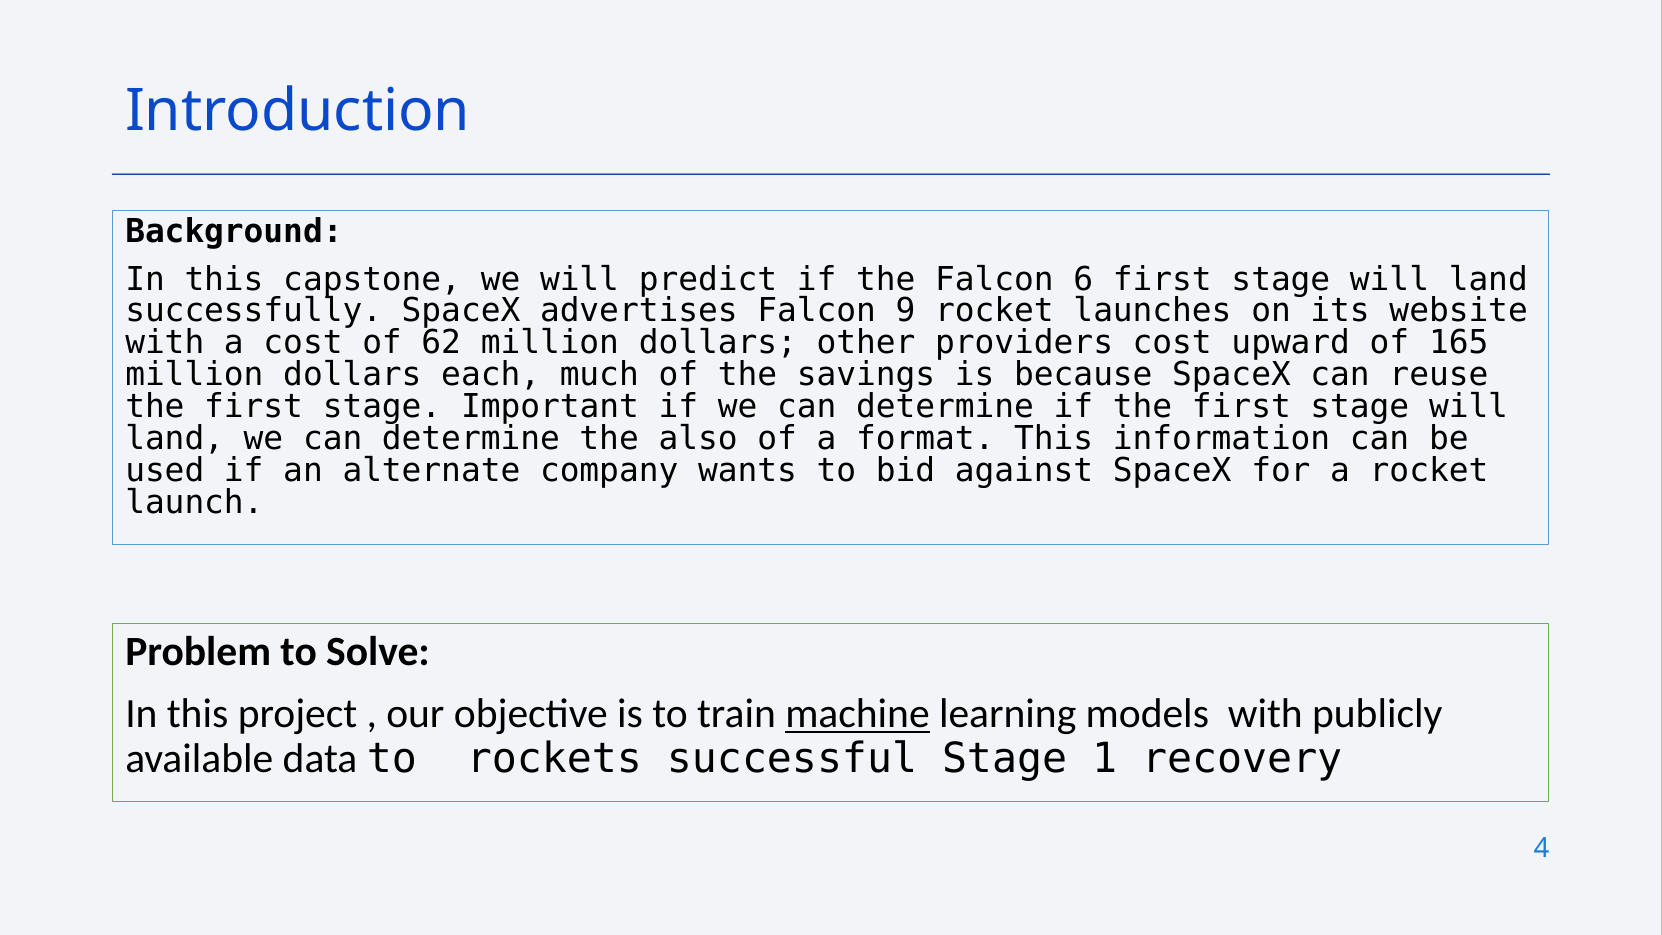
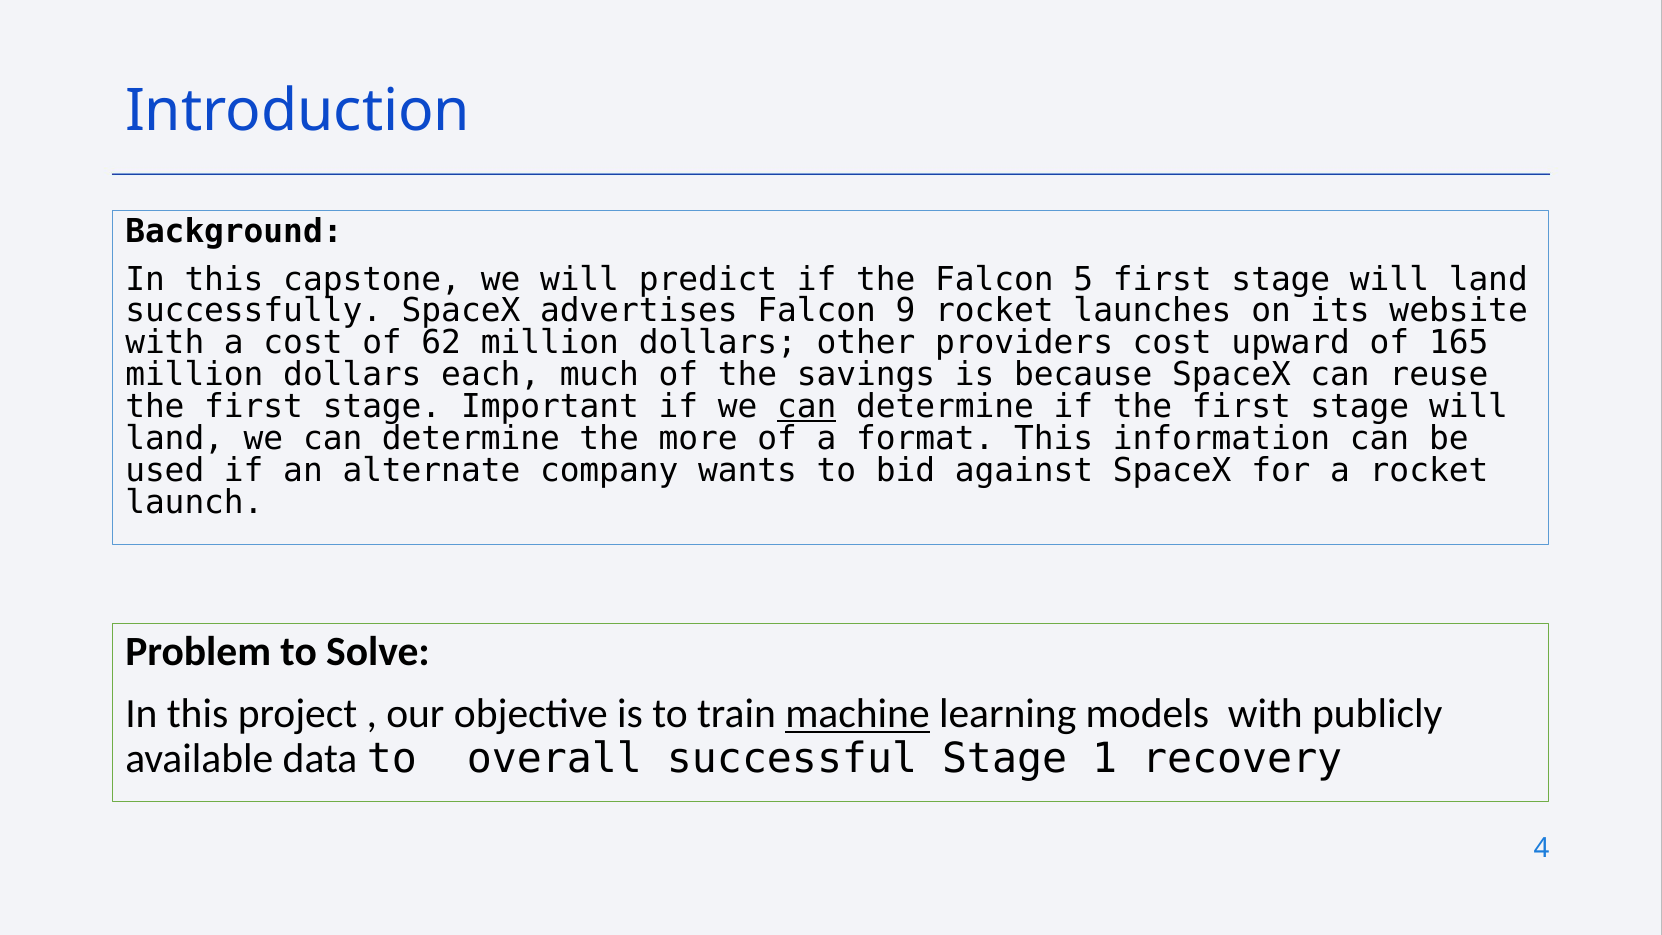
6: 6 -> 5 (1083, 279)
can underline: none -> present (807, 407)
also: also -> more (698, 439)
rockets: rockets -> overall (554, 759)
